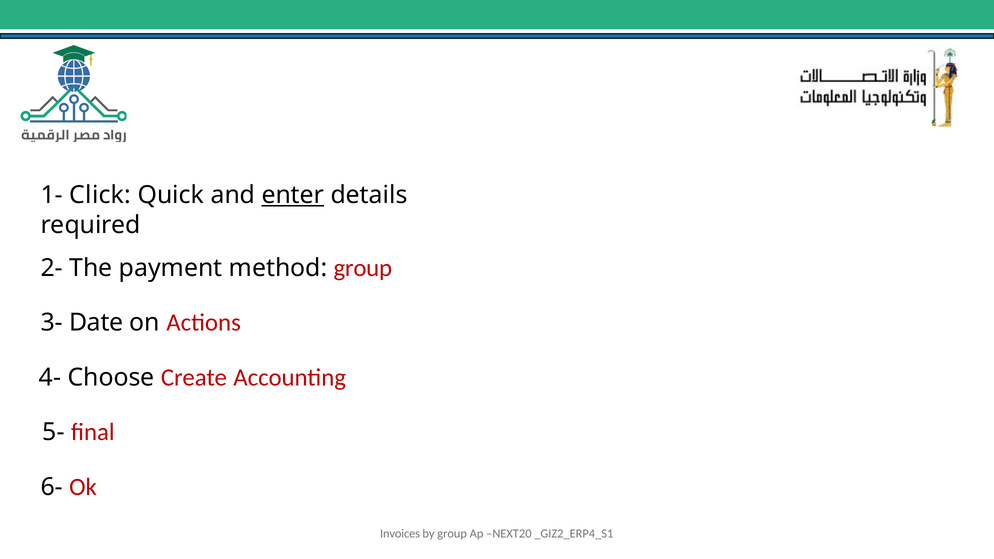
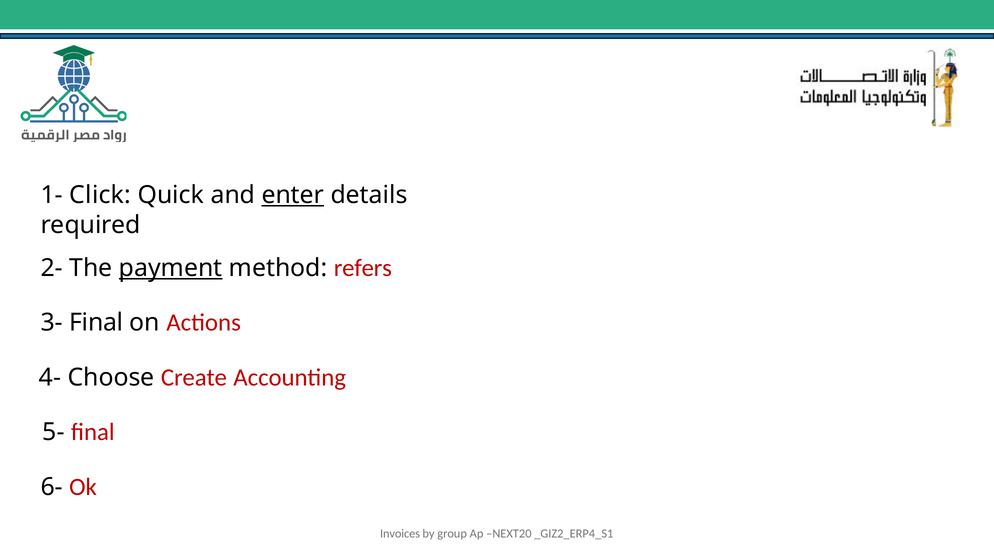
payment underline: none -> present (171, 268)
method group: group -> refers (363, 268)
3- Date: Date -> Final (96, 323)
